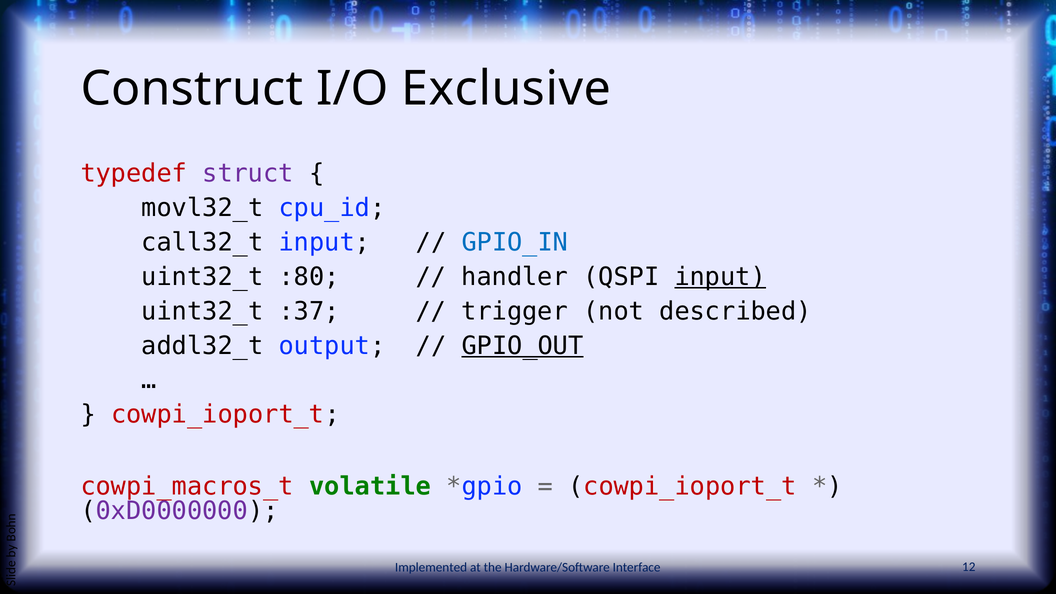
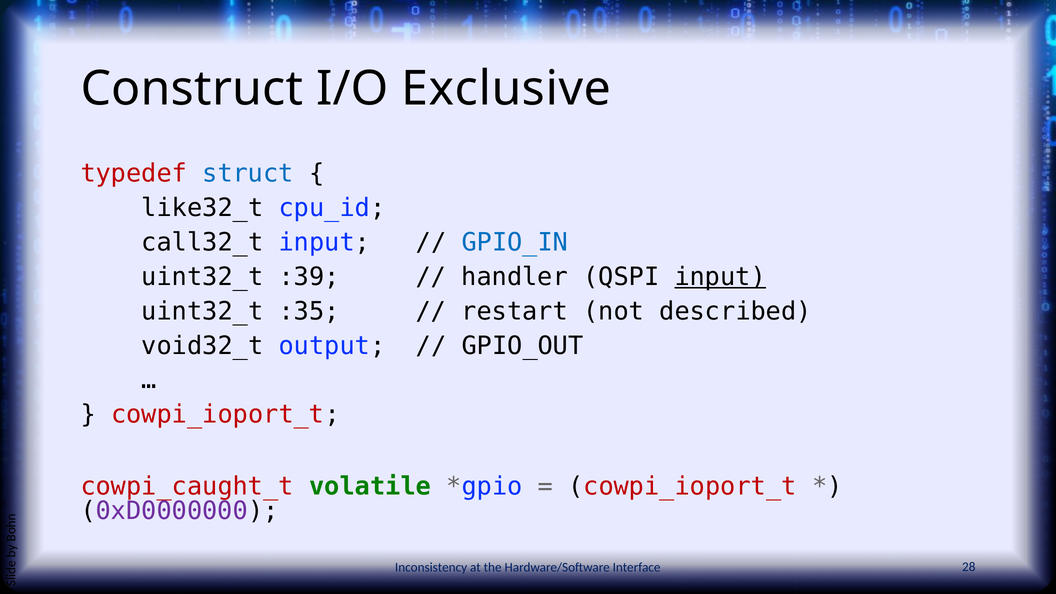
struct colour: purple -> blue (248, 173)
movl32_t: movl32_t -> like32_t (202, 208)
:80: :80 -> :39 (309, 277)
:37: :37 -> :35 (309, 311)
trigger: trigger -> restart (515, 311)
addl32_t: addl32_t -> void32_t (202, 346)
GPIO_OUT underline: present -> none (523, 346)
cowpi_macros_t: cowpi_macros_t -> cowpi_caught_t (187, 486)
Implemented: Implemented -> Inconsistency (431, 567)
12: 12 -> 28 (969, 567)
